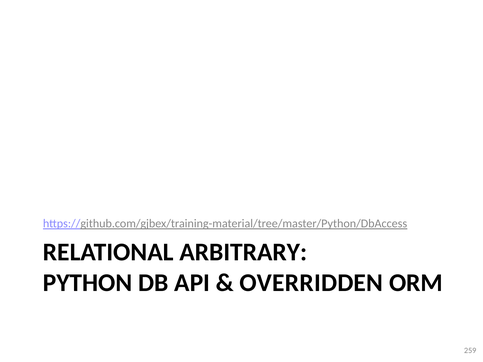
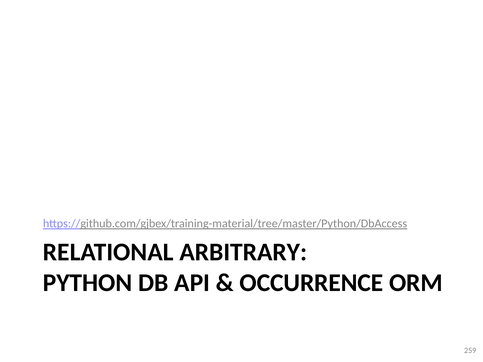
OVERRIDDEN: OVERRIDDEN -> OCCURRENCE (311, 283)
